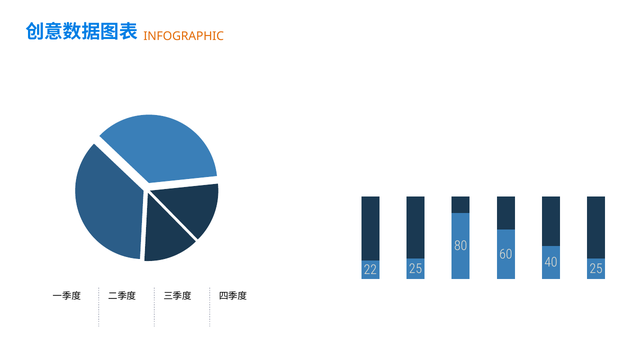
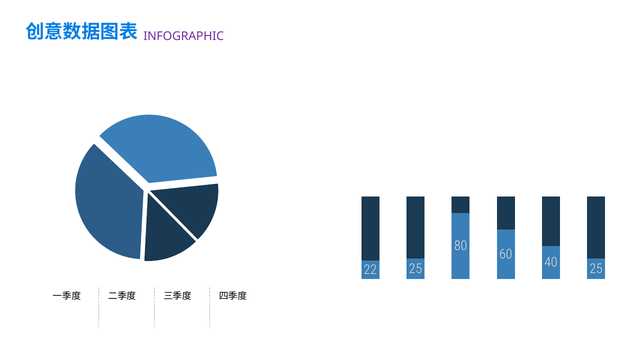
INFOGRAPHIC colour: orange -> purple (184, 36)
